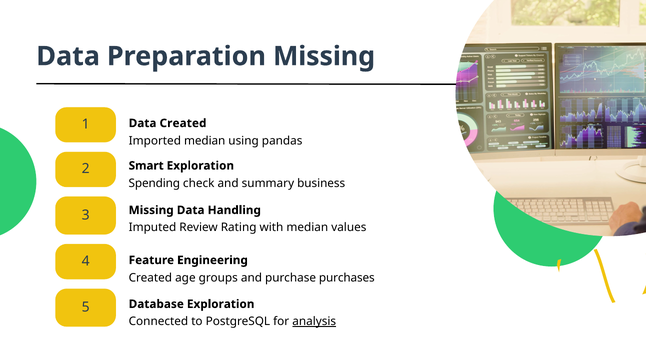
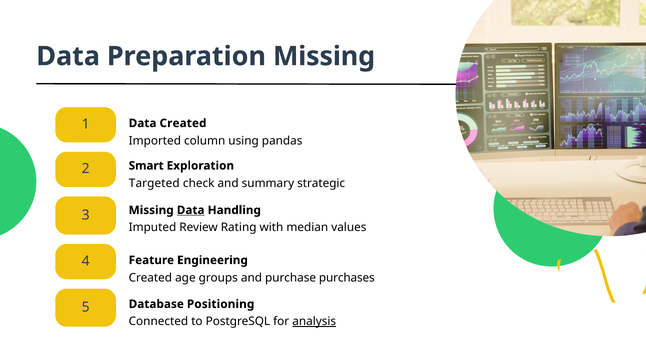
Imported median: median -> column (205, 141)
Spending: Spending -> Targeted (154, 183)
business: business -> strategic (321, 183)
Data underline: none -> present (191, 210)
Database Exploration: Exploration -> Positioning (221, 304)
